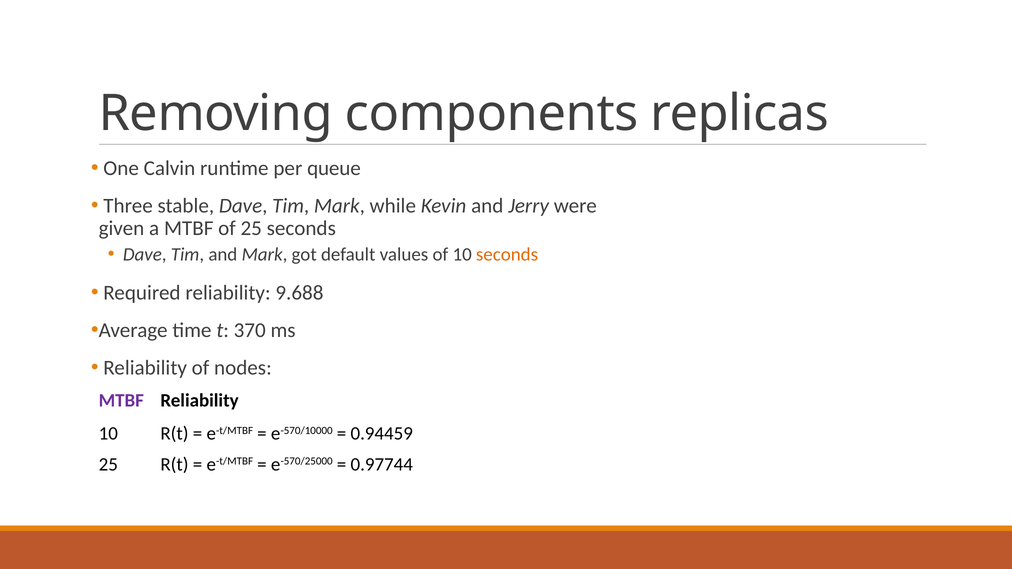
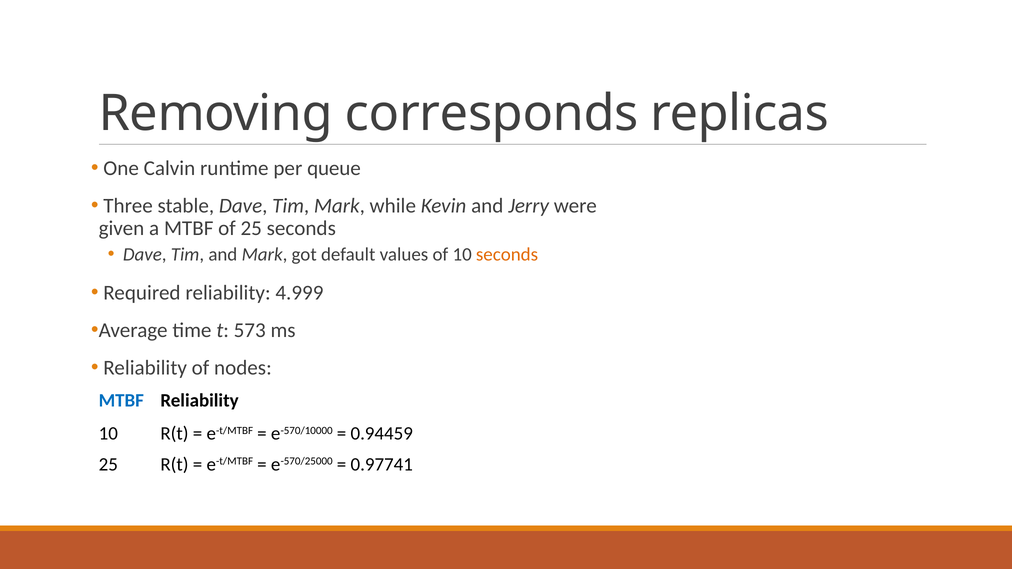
components: components -> corresponds (492, 113)
9.688: 9.688 -> 4.999 (299, 293)
370: 370 -> 573 (250, 330)
MTBF colour: purple -> blue (121, 401)
0.97744: 0.97744 -> 0.97741 (382, 464)
